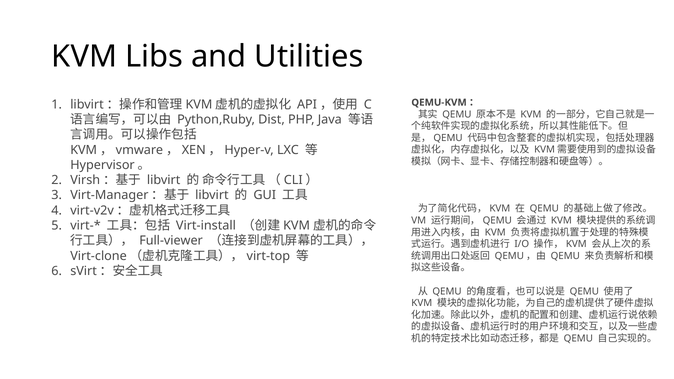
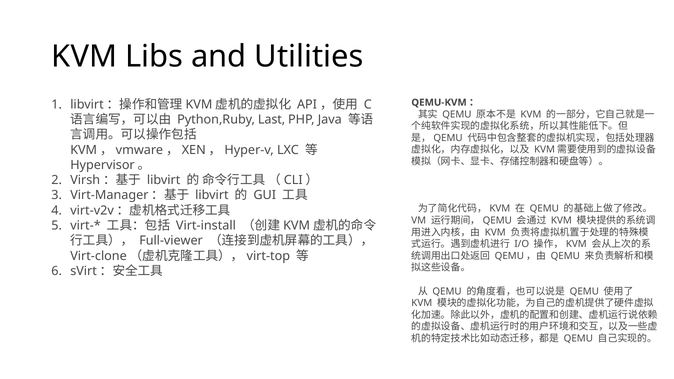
Dist: Dist -> Last (272, 120)
